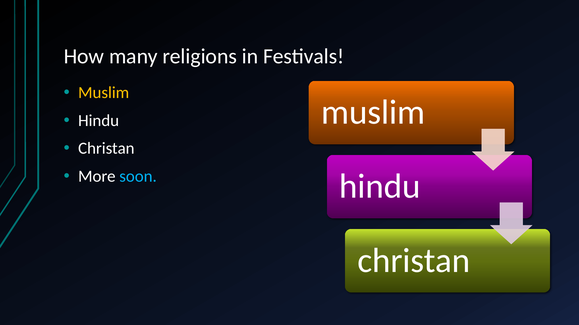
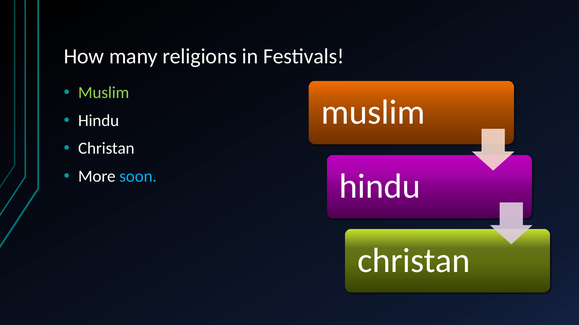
Muslim colour: yellow -> light green (104, 93)
